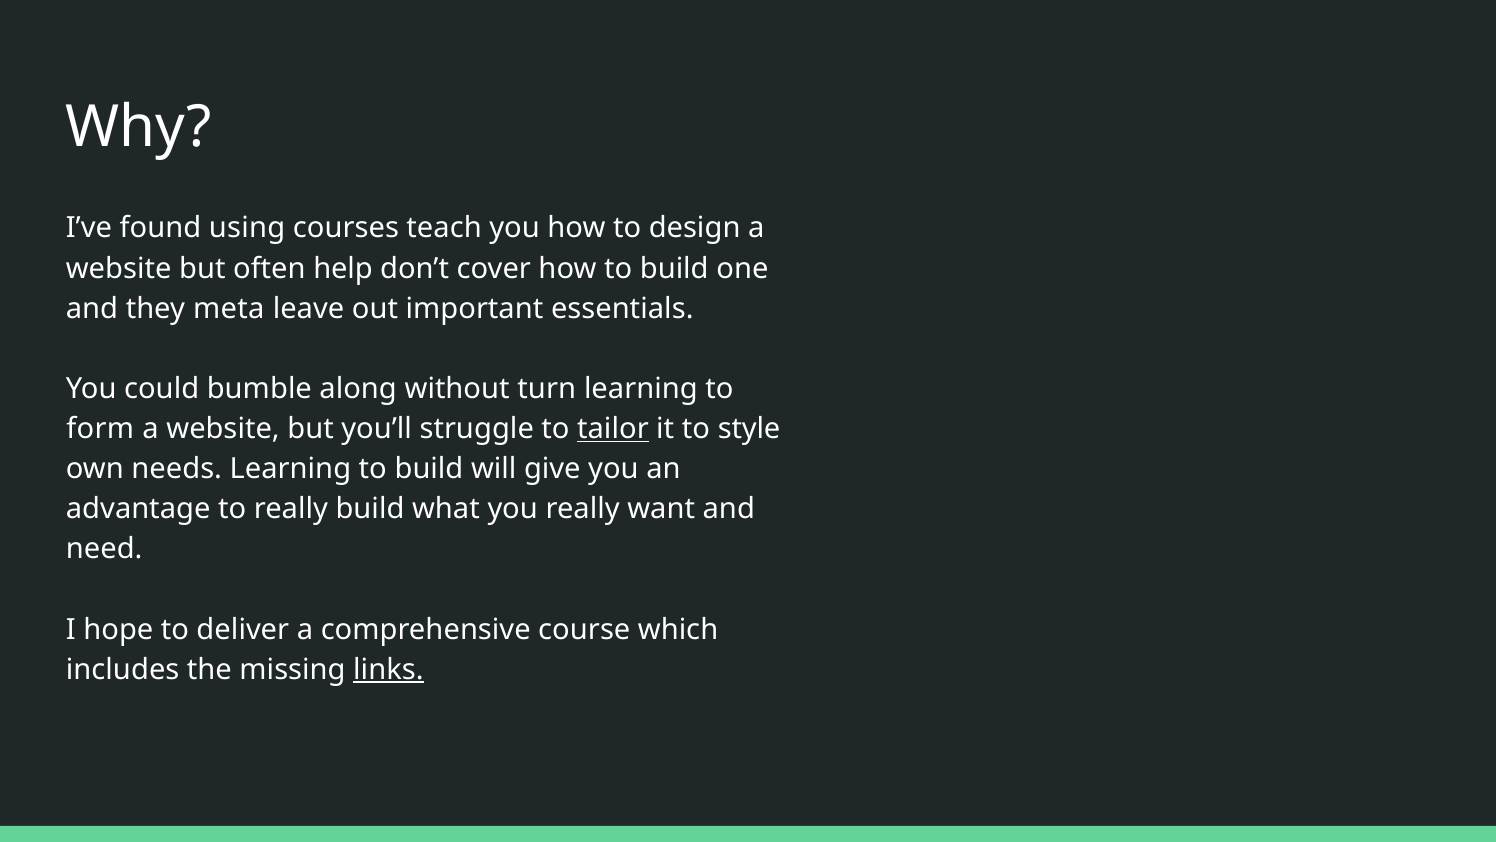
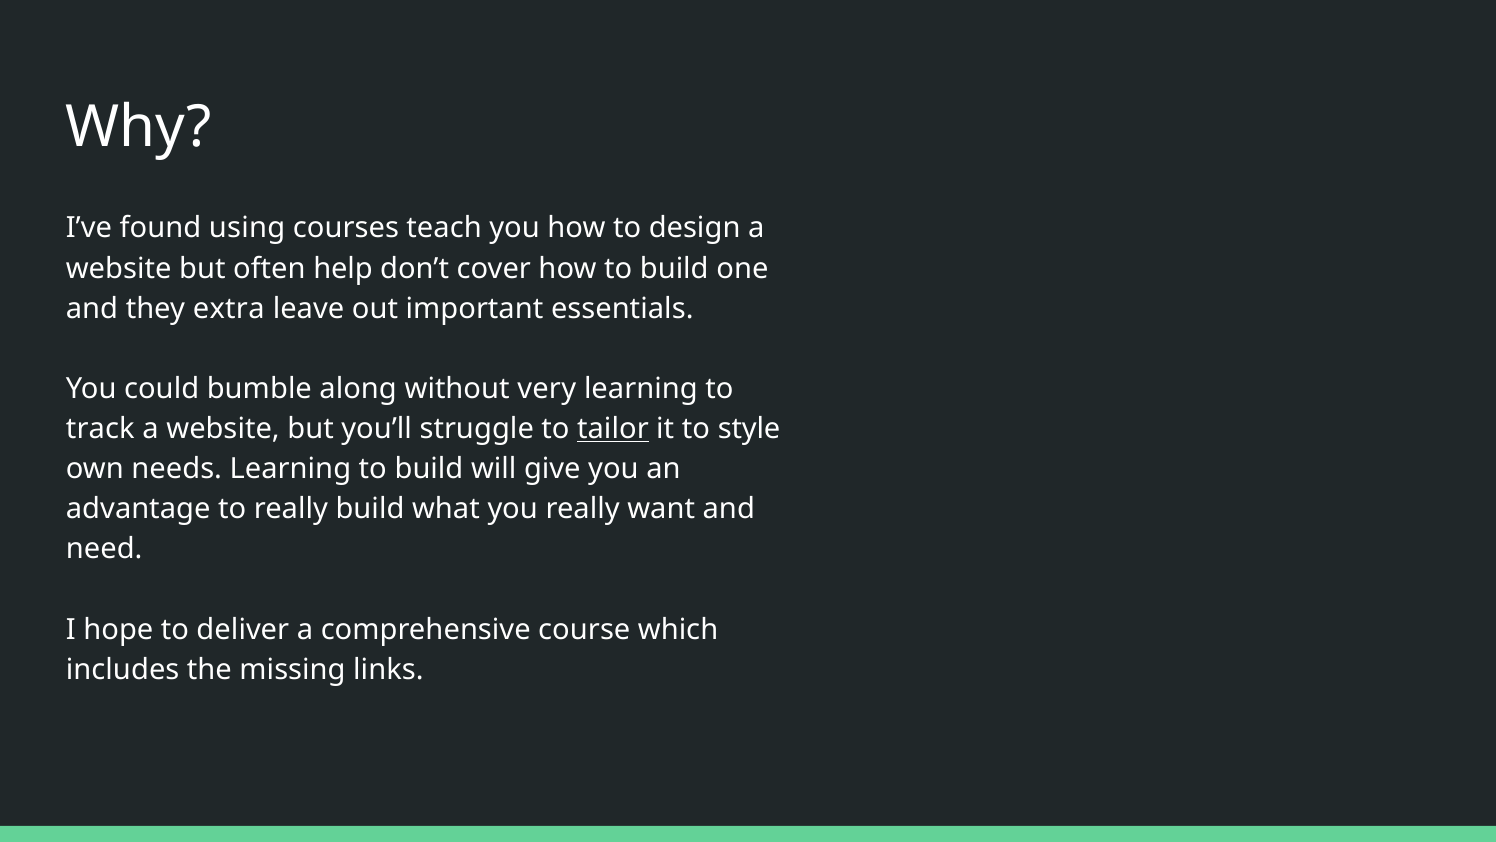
meta: meta -> extra (229, 308)
turn: turn -> very (547, 389)
form: form -> track (100, 429)
links underline: present -> none (388, 669)
